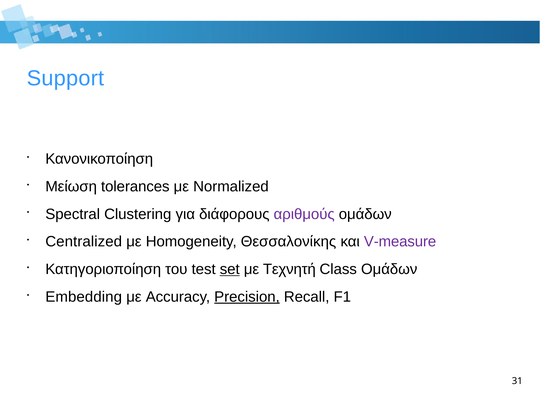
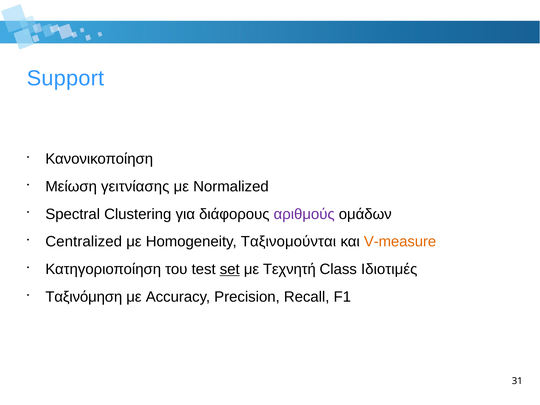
tolerances: tolerances -> γειτνίασης (135, 187)
Θεσσαλονίκης: Θεσσαλονίκης -> Ταξινομούνται (288, 242)
V-measure colour: purple -> orange (400, 242)
Class Ομάδων: Ομάδων -> Ιδιοτιμές (389, 269)
Embedding: Embedding -> Ταξινόμηση (84, 297)
Precision underline: present -> none (247, 297)
